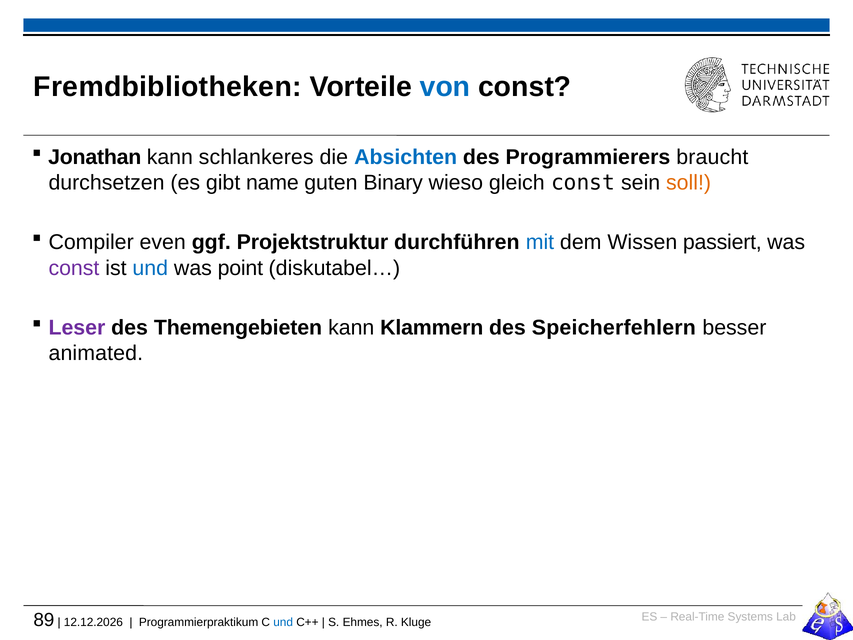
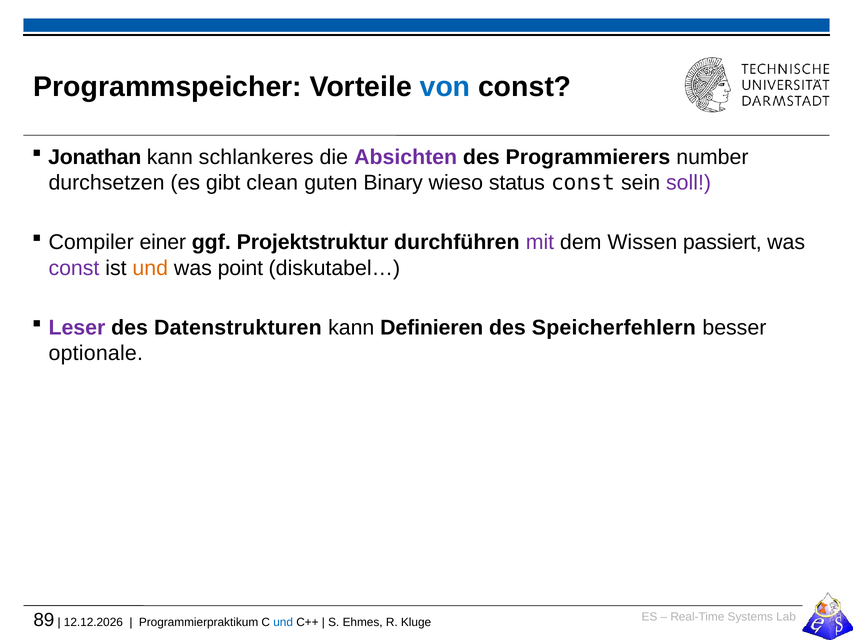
Fremdbibliotheken: Fremdbibliotheken -> Programmspeicher (168, 87)
Absichten colour: blue -> purple (406, 157)
braucht: braucht -> number (712, 157)
name: name -> clean (272, 183)
gleich: gleich -> status (517, 183)
soll colour: orange -> purple (689, 183)
even: even -> einer (163, 242)
mit colour: blue -> purple (540, 242)
und colour: blue -> orange (150, 268)
Themengebieten: Themengebieten -> Datenstrukturen (238, 328)
Klammern: Klammern -> Definieren (432, 328)
animated: animated -> optionale (96, 353)
